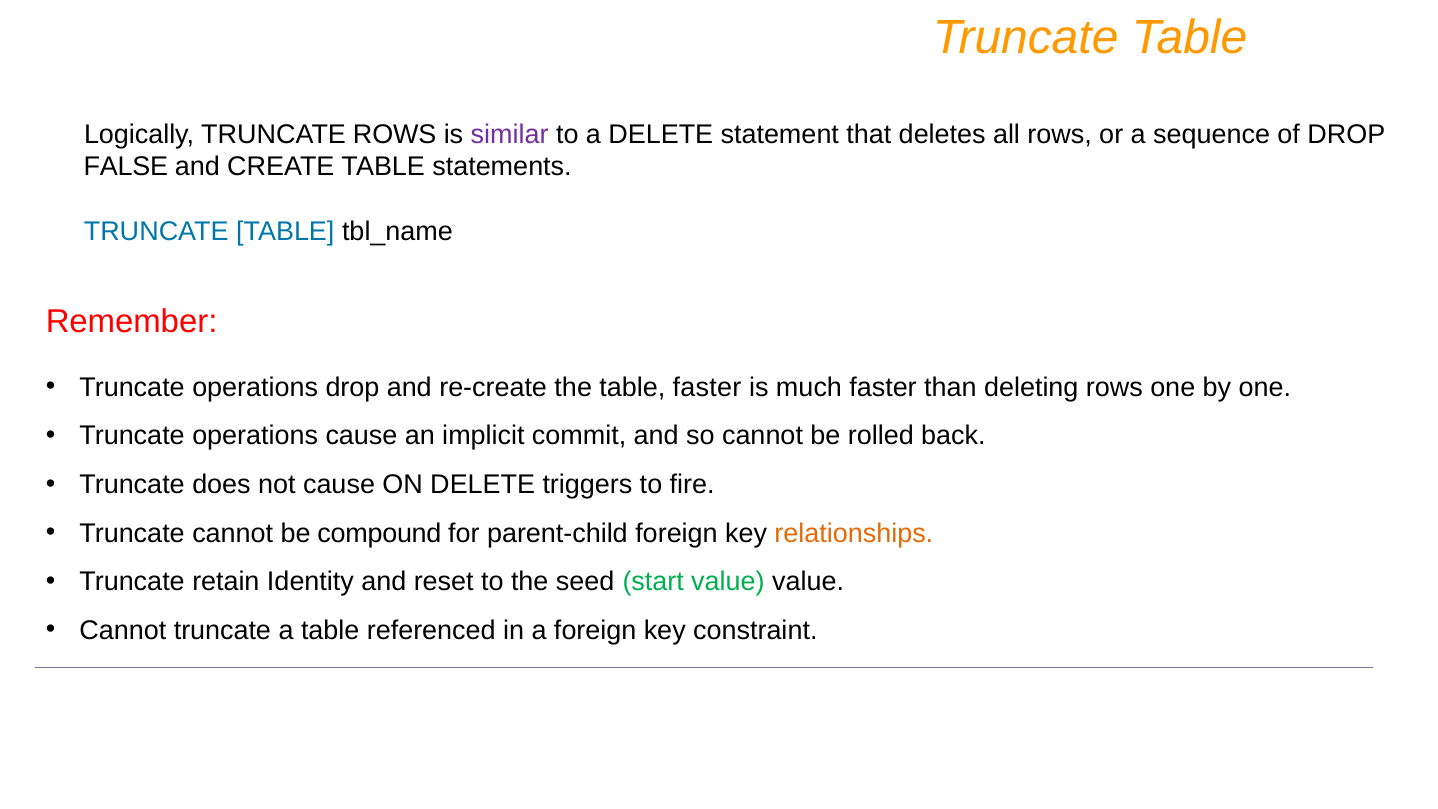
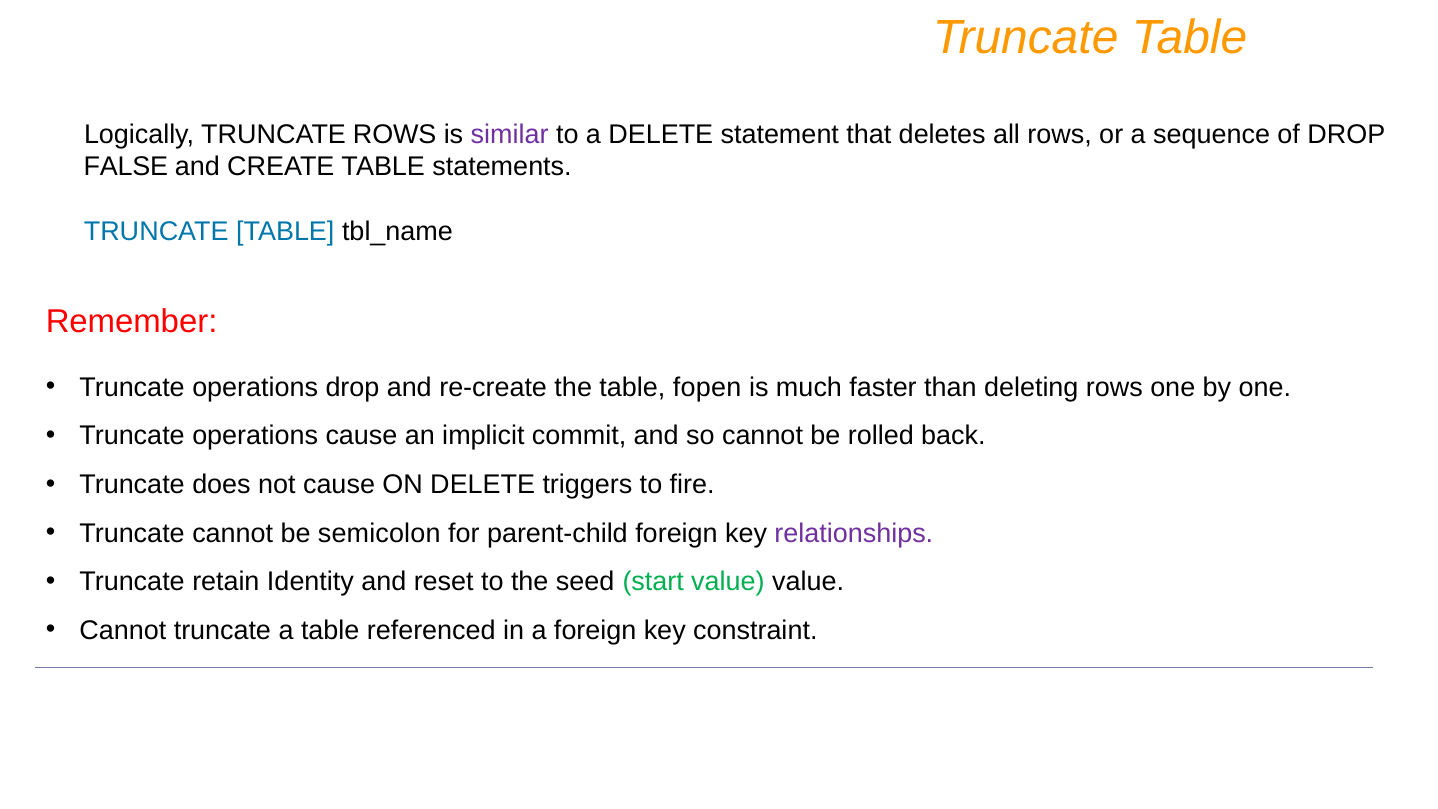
table faster: faster -> fopen (707, 387)
compound: compound -> semicolon (379, 533)
relationships colour: orange -> purple (854, 533)
